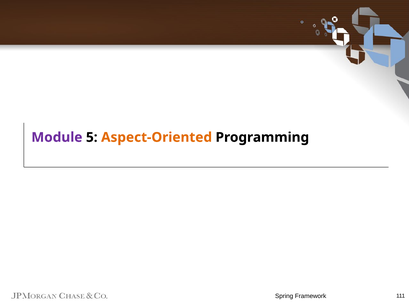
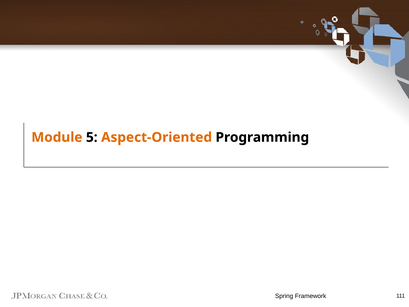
Module colour: purple -> orange (57, 137)
